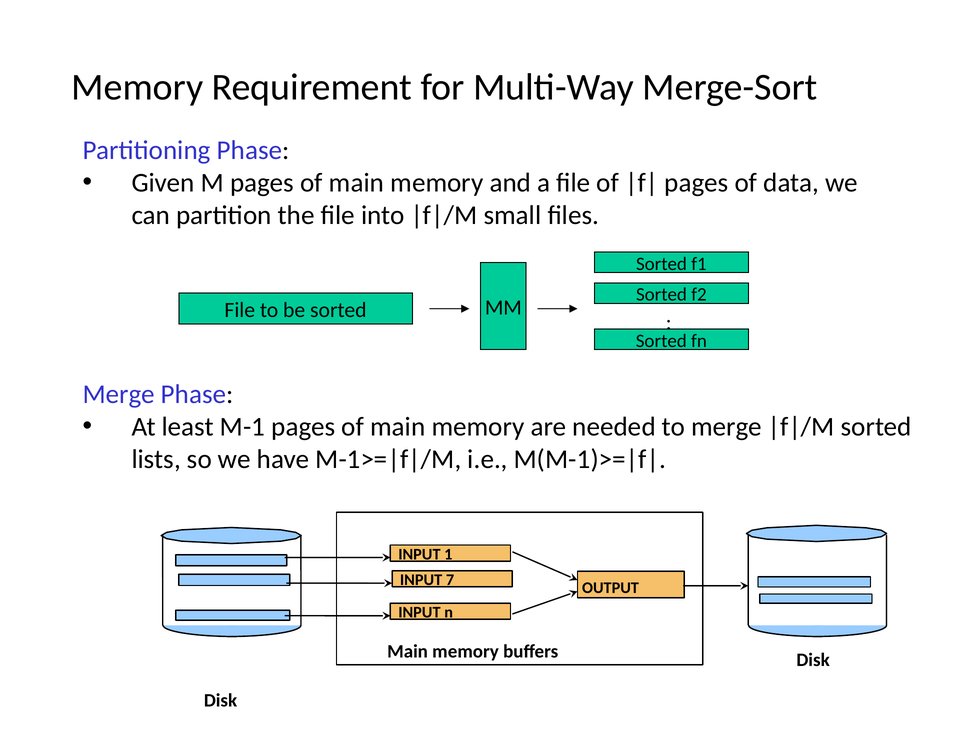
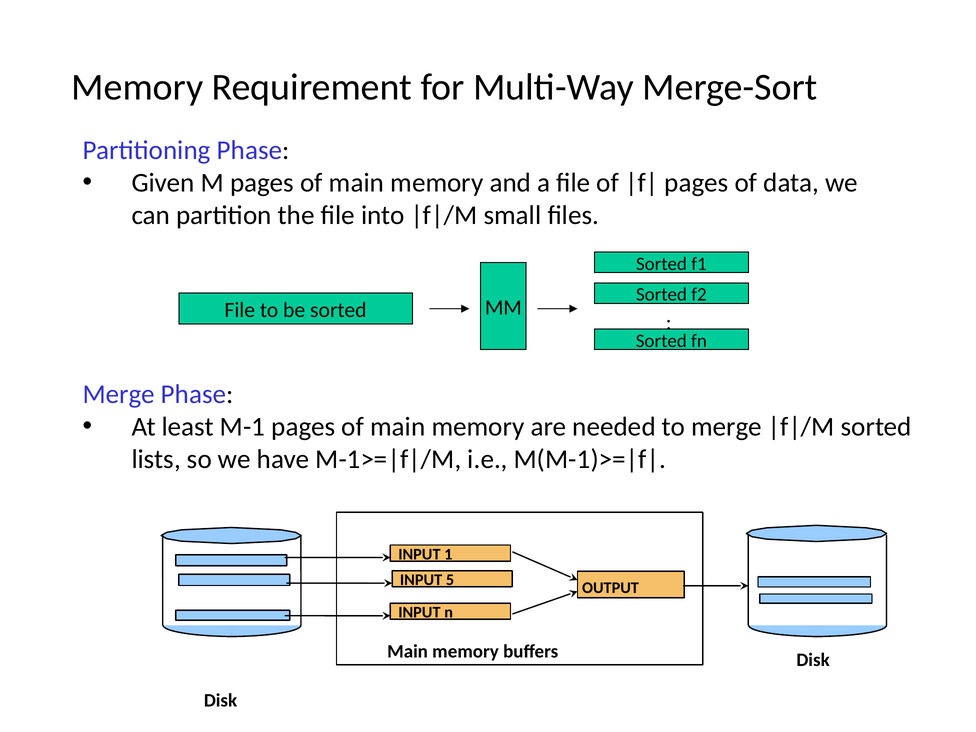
7: 7 -> 5 (450, 580)
